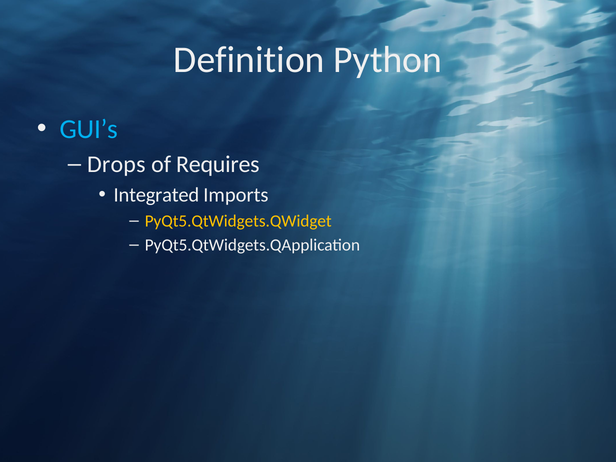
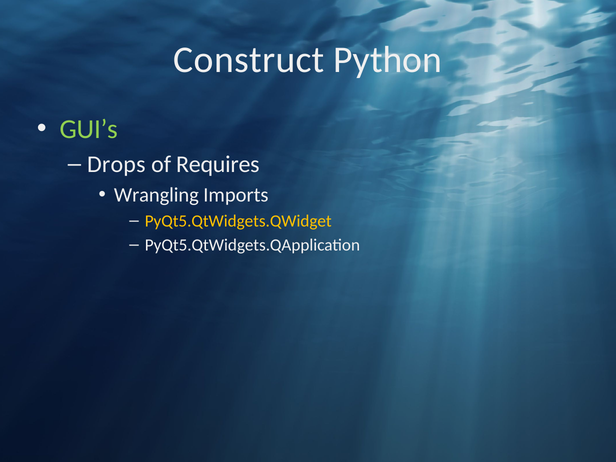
Definition: Definition -> Construct (249, 60)
GUI’s colour: light blue -> light green (89, 129)
Integrated: Integrated -> Wrangling (156, 195)
